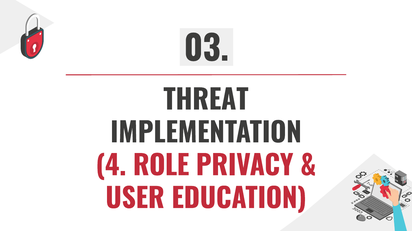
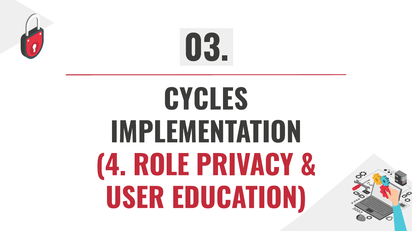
THREAT: THREAT -> CYCLES (206, 101)
